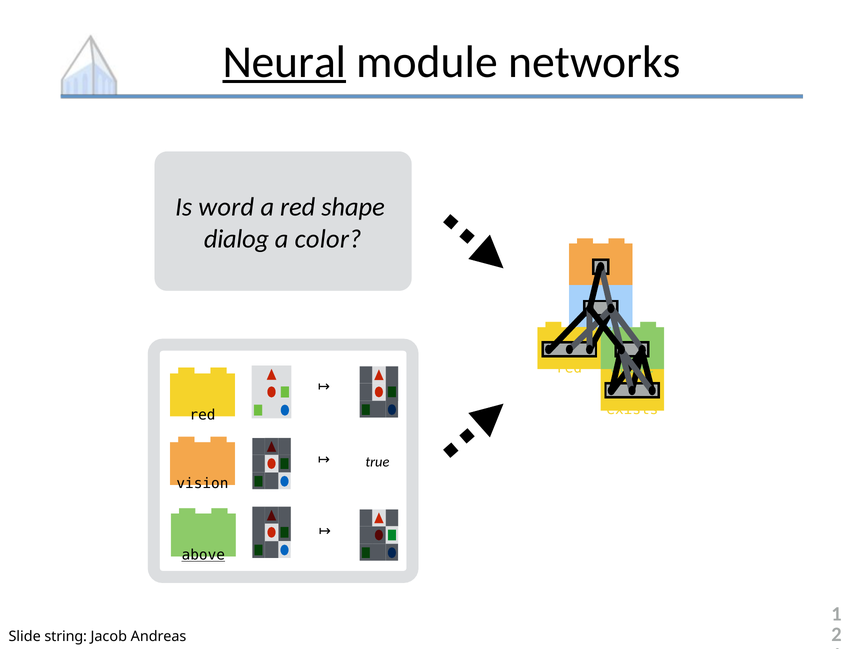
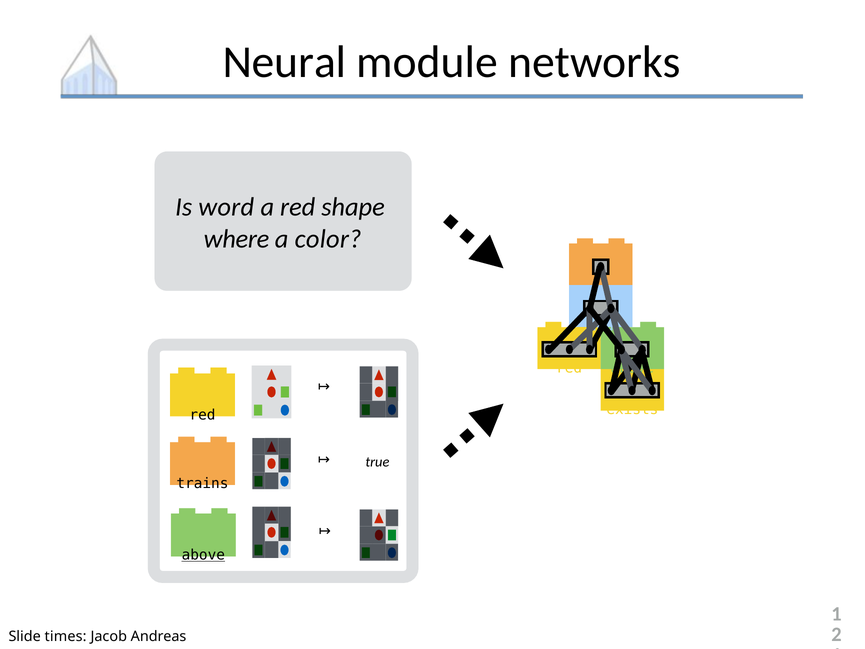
Neural underline: present -> none (284, 62)
dialog: dialog -> where (236, 239)
vision: vision -> trains (202, 483)
string: string -> times (66, 636)
